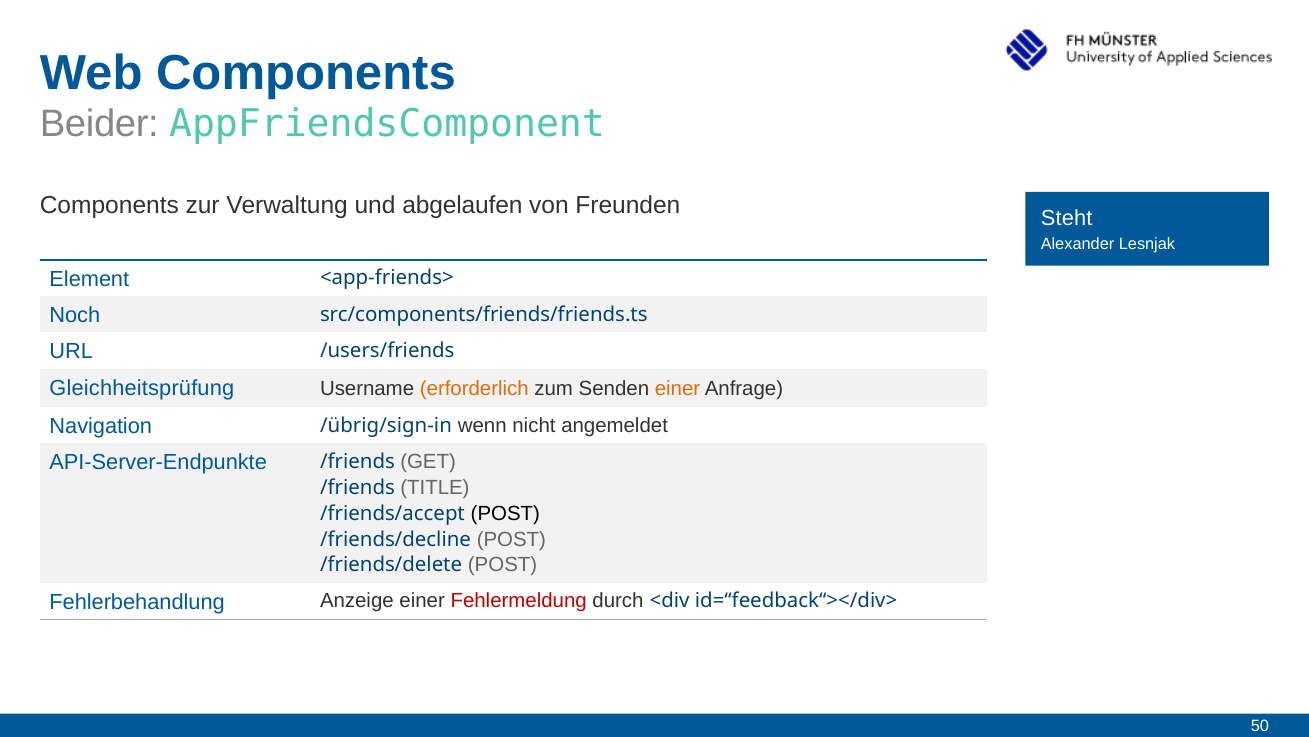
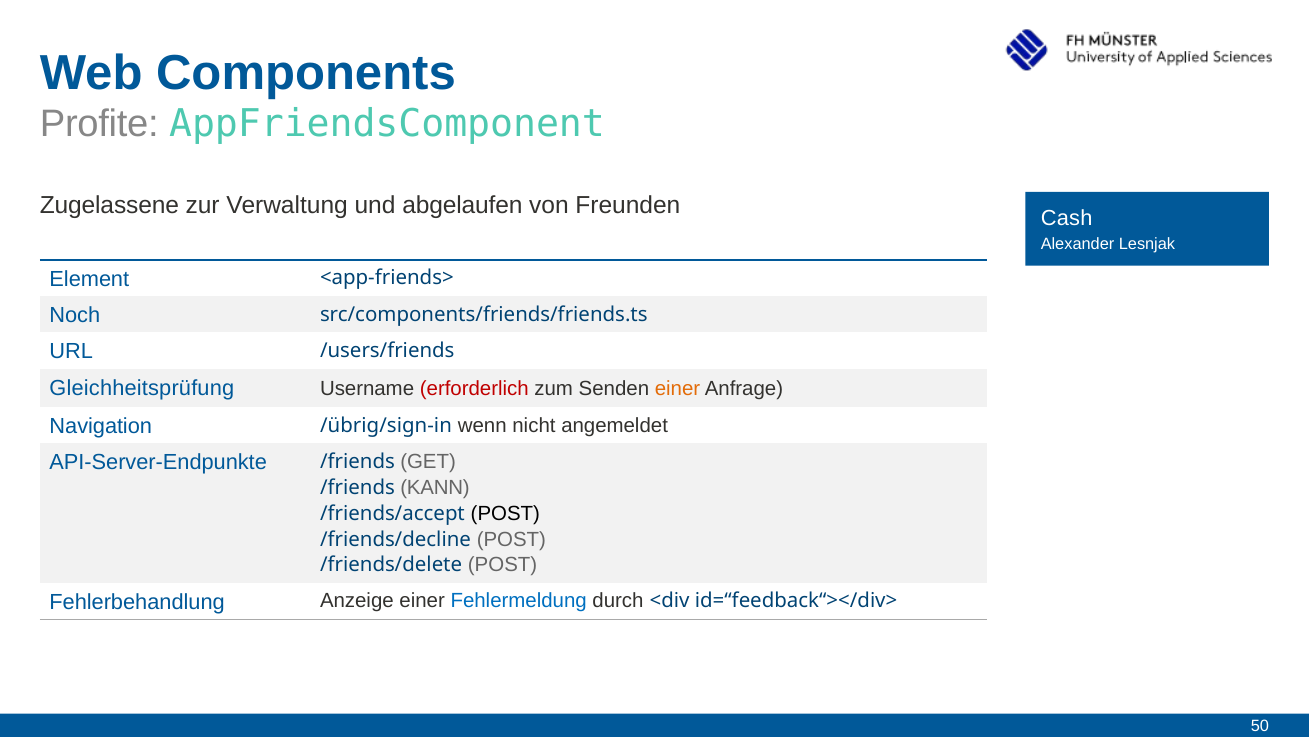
Beider: Beider -> Profite (99, 124)
Components: Components -> Zugelassene (109, 205)
Steht: Steht -> Cash (1067, 218)
erforderlich colour: orange -> red (474, 388)
TITLE: TITLE -> KANN (435, 487)
Fehlermeldung colour: red -> blue (519, 601)
